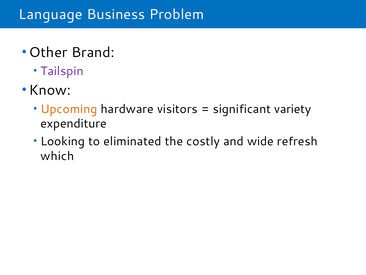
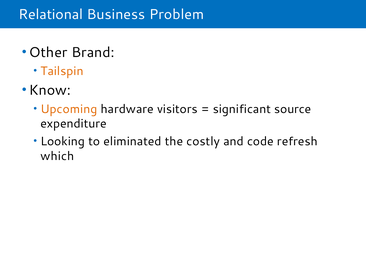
Language: Language -> Relational (51, 14)
Tailspin colour: purple -> orange (62, 71)
variety: variety -> source (293, 109)
wide: wide -> code (260, 141)
